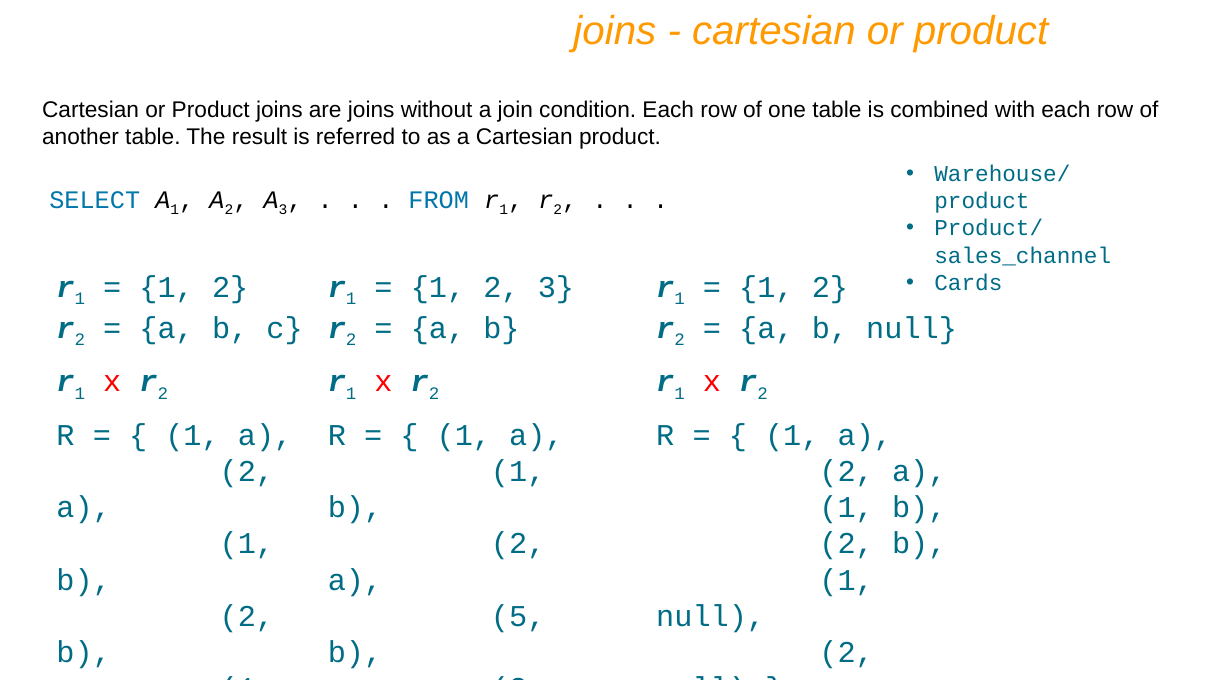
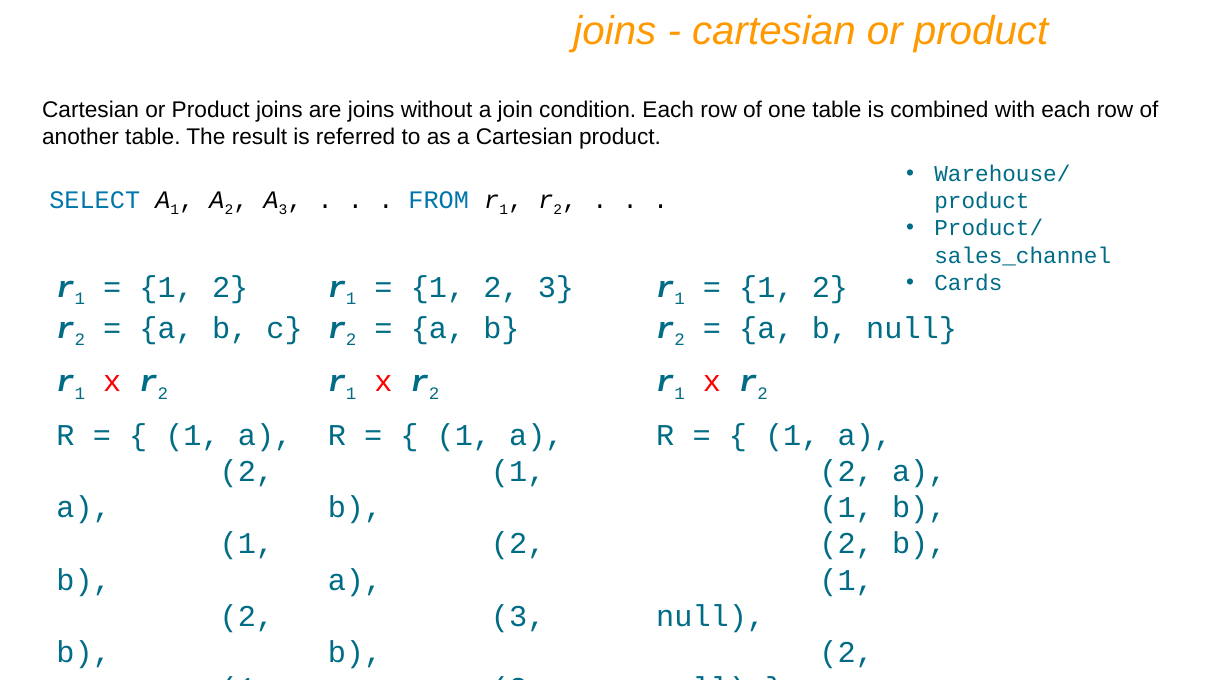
5: 5 -> 3 (518, 616)
